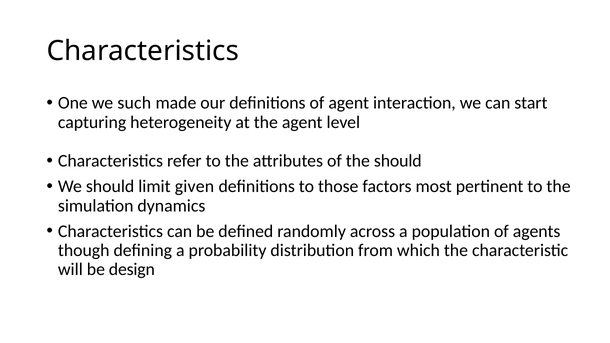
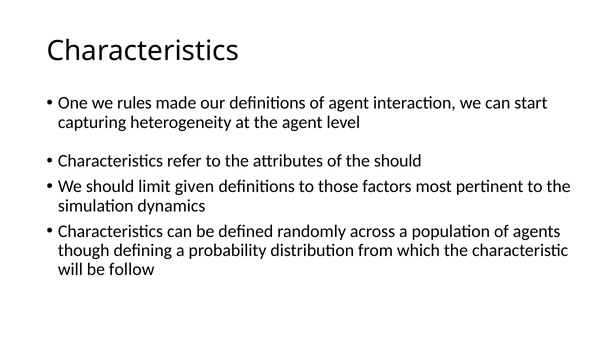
such: such -> rules (134, 103)
design: design -> follow (132, 270)
